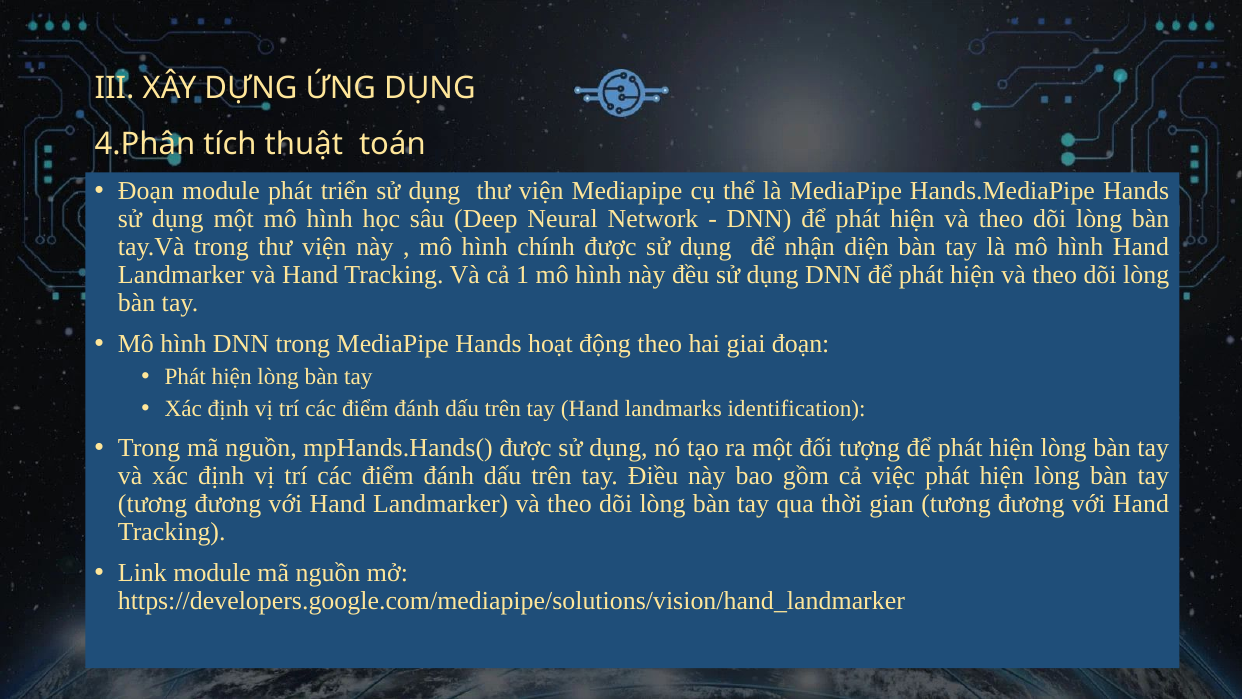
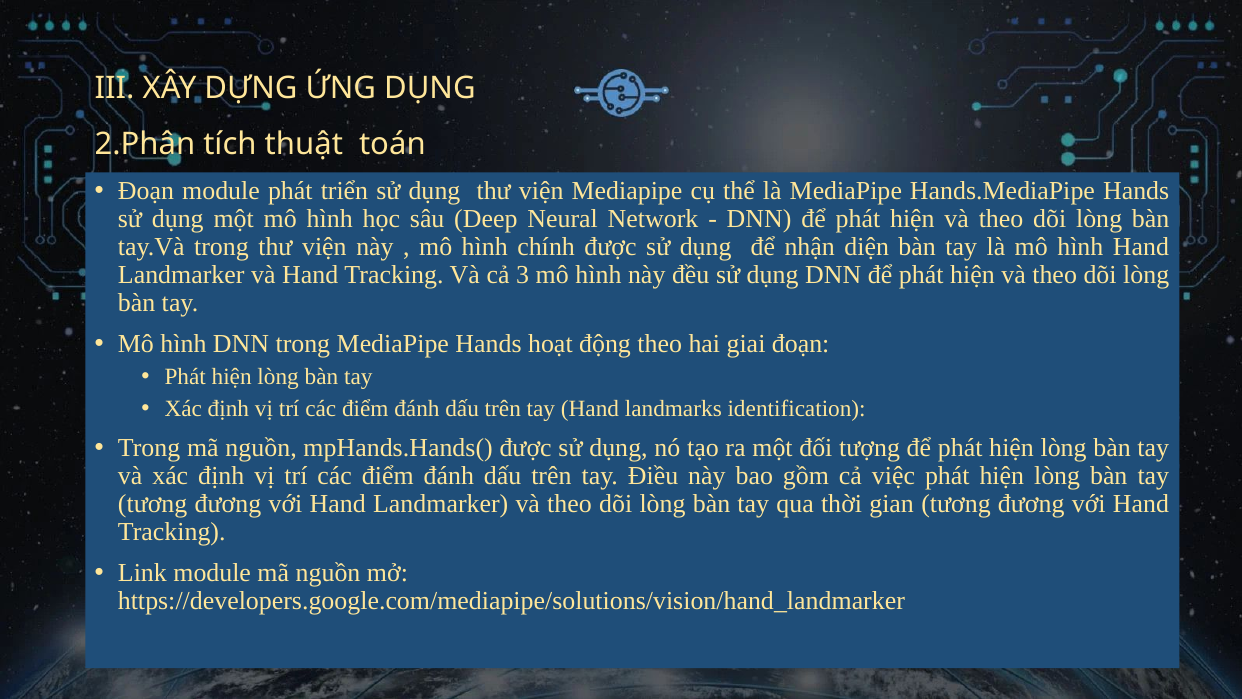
4.Phân: 4.Phân -> 2.Phân (145, 144)
1: 1 -> 3 (523, 275)
